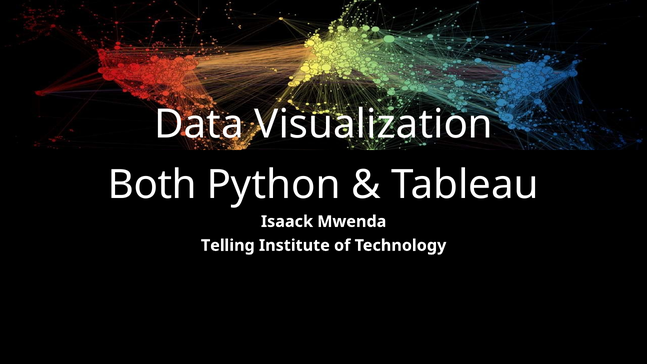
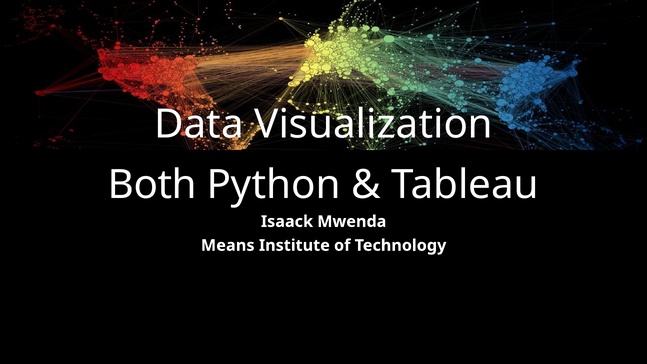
Telling: Telling -> Means (228, 245)
